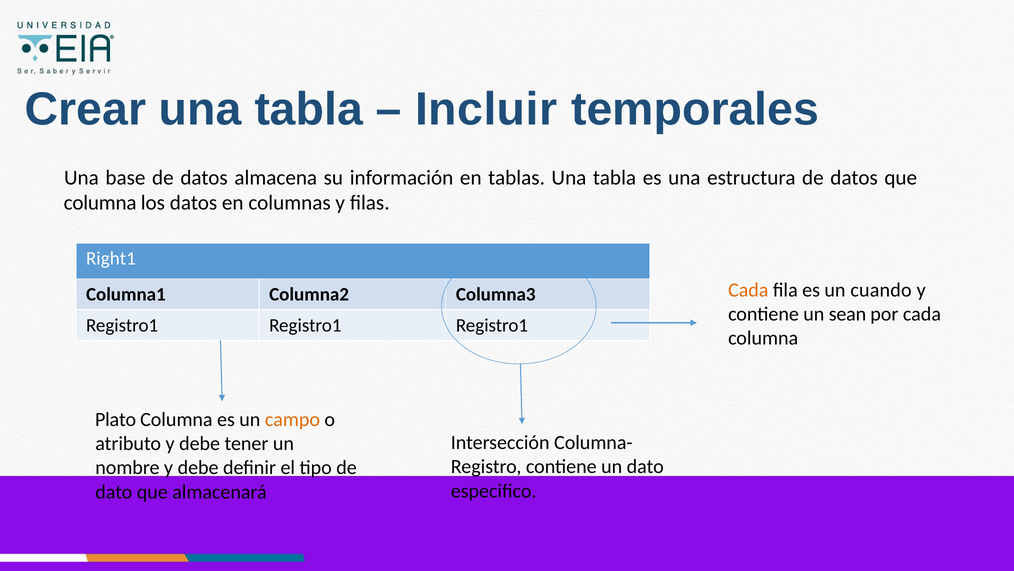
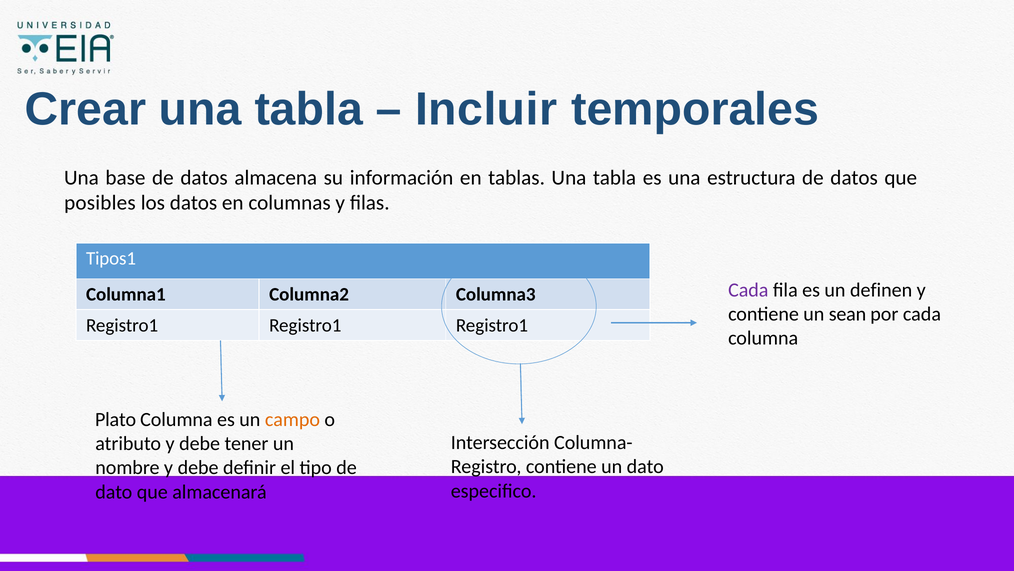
columna: columna -> posibles (100, 203)
Right1: Right1 -> Tipos1 (111, 258)
Cada colour: orange -> purple (748, 290)
cuando: cuando -> definen (881, 290)
